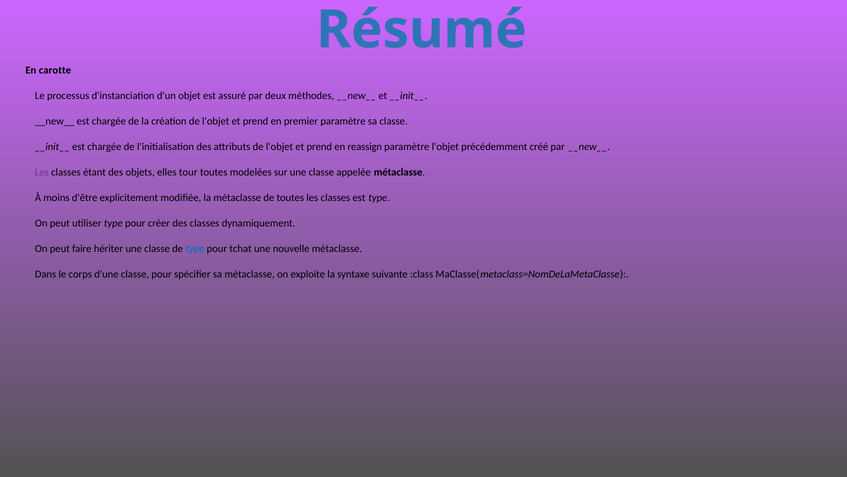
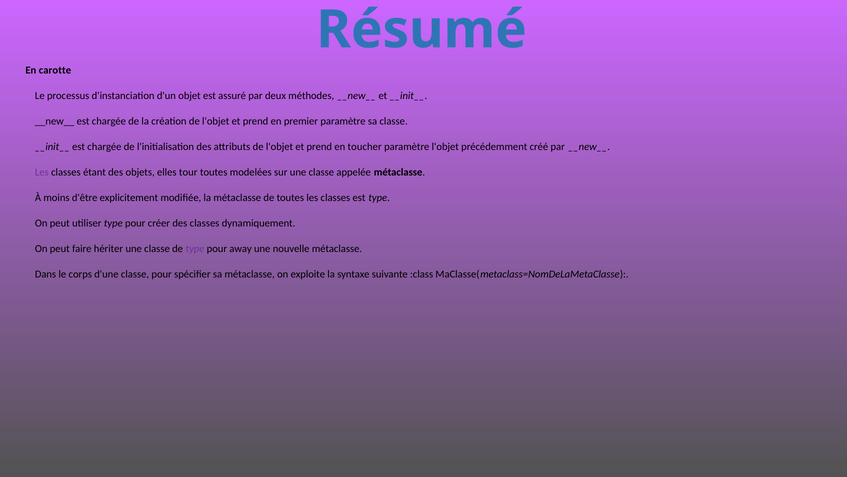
reassign: reassign -> toucher (365, 147)
type colour: blue -> purple (195, 248)
tchat: tchat -> away (241, 248)
